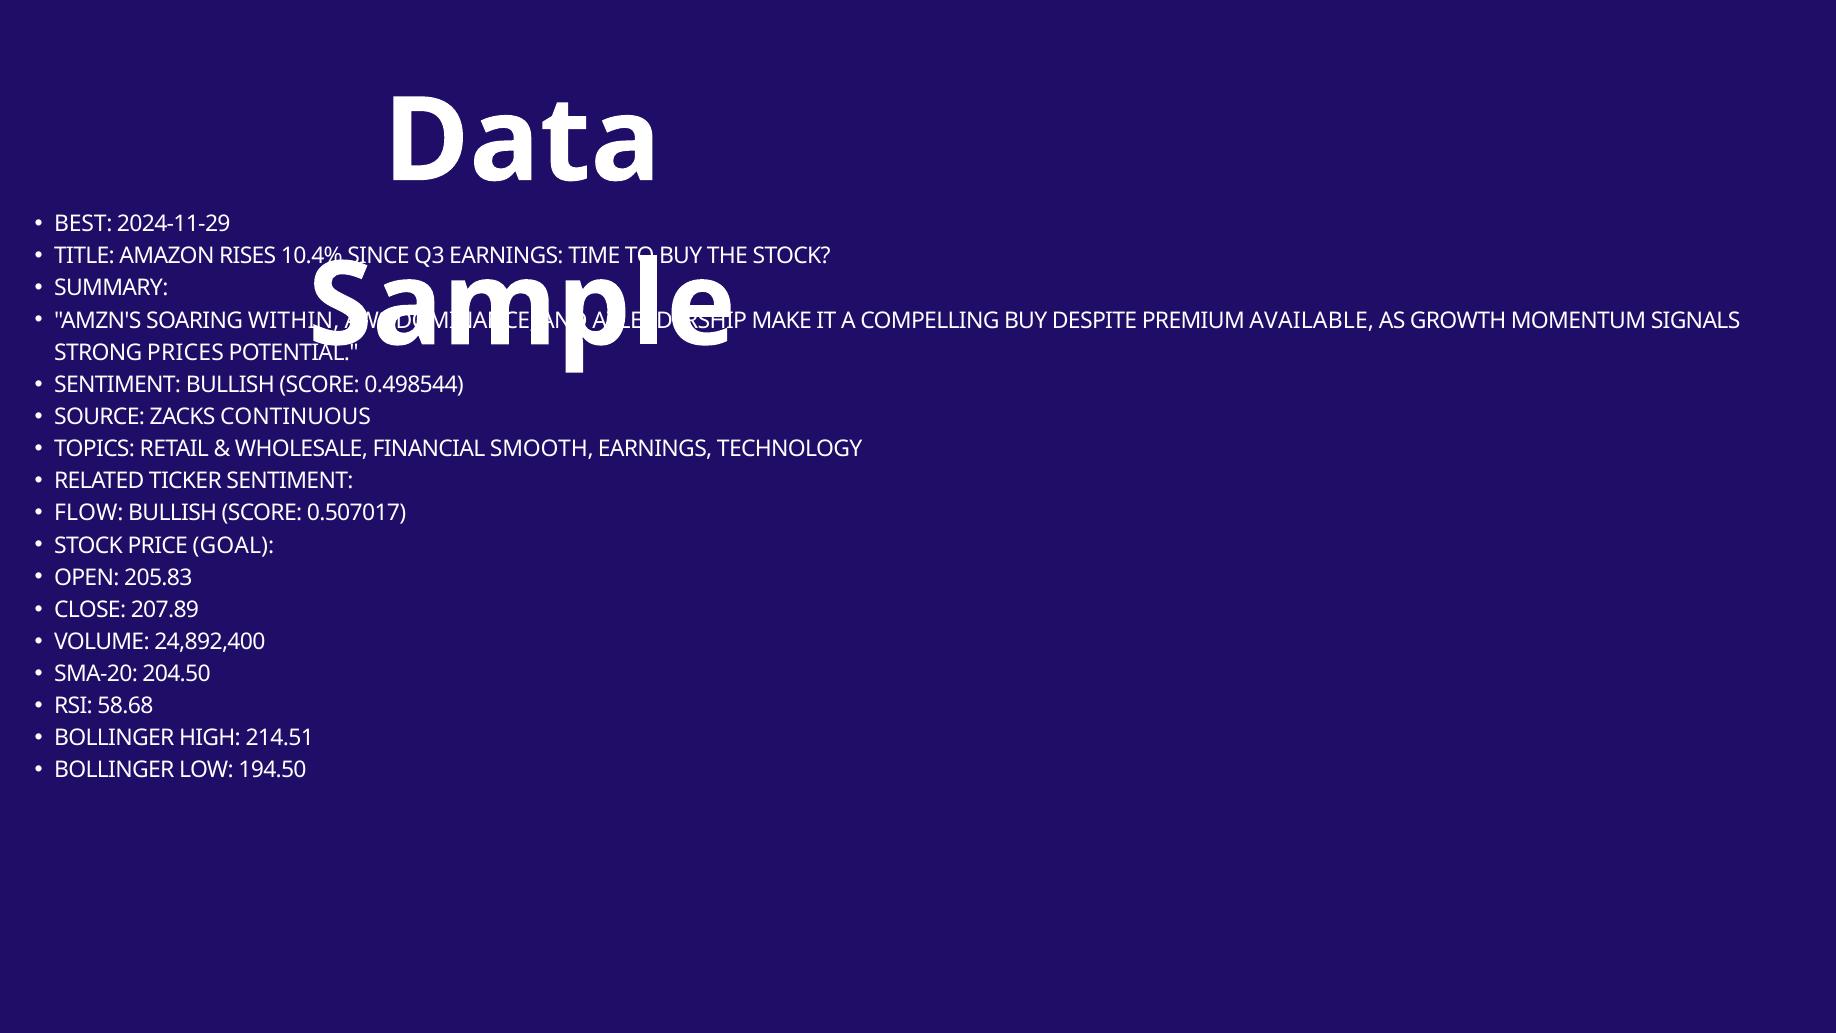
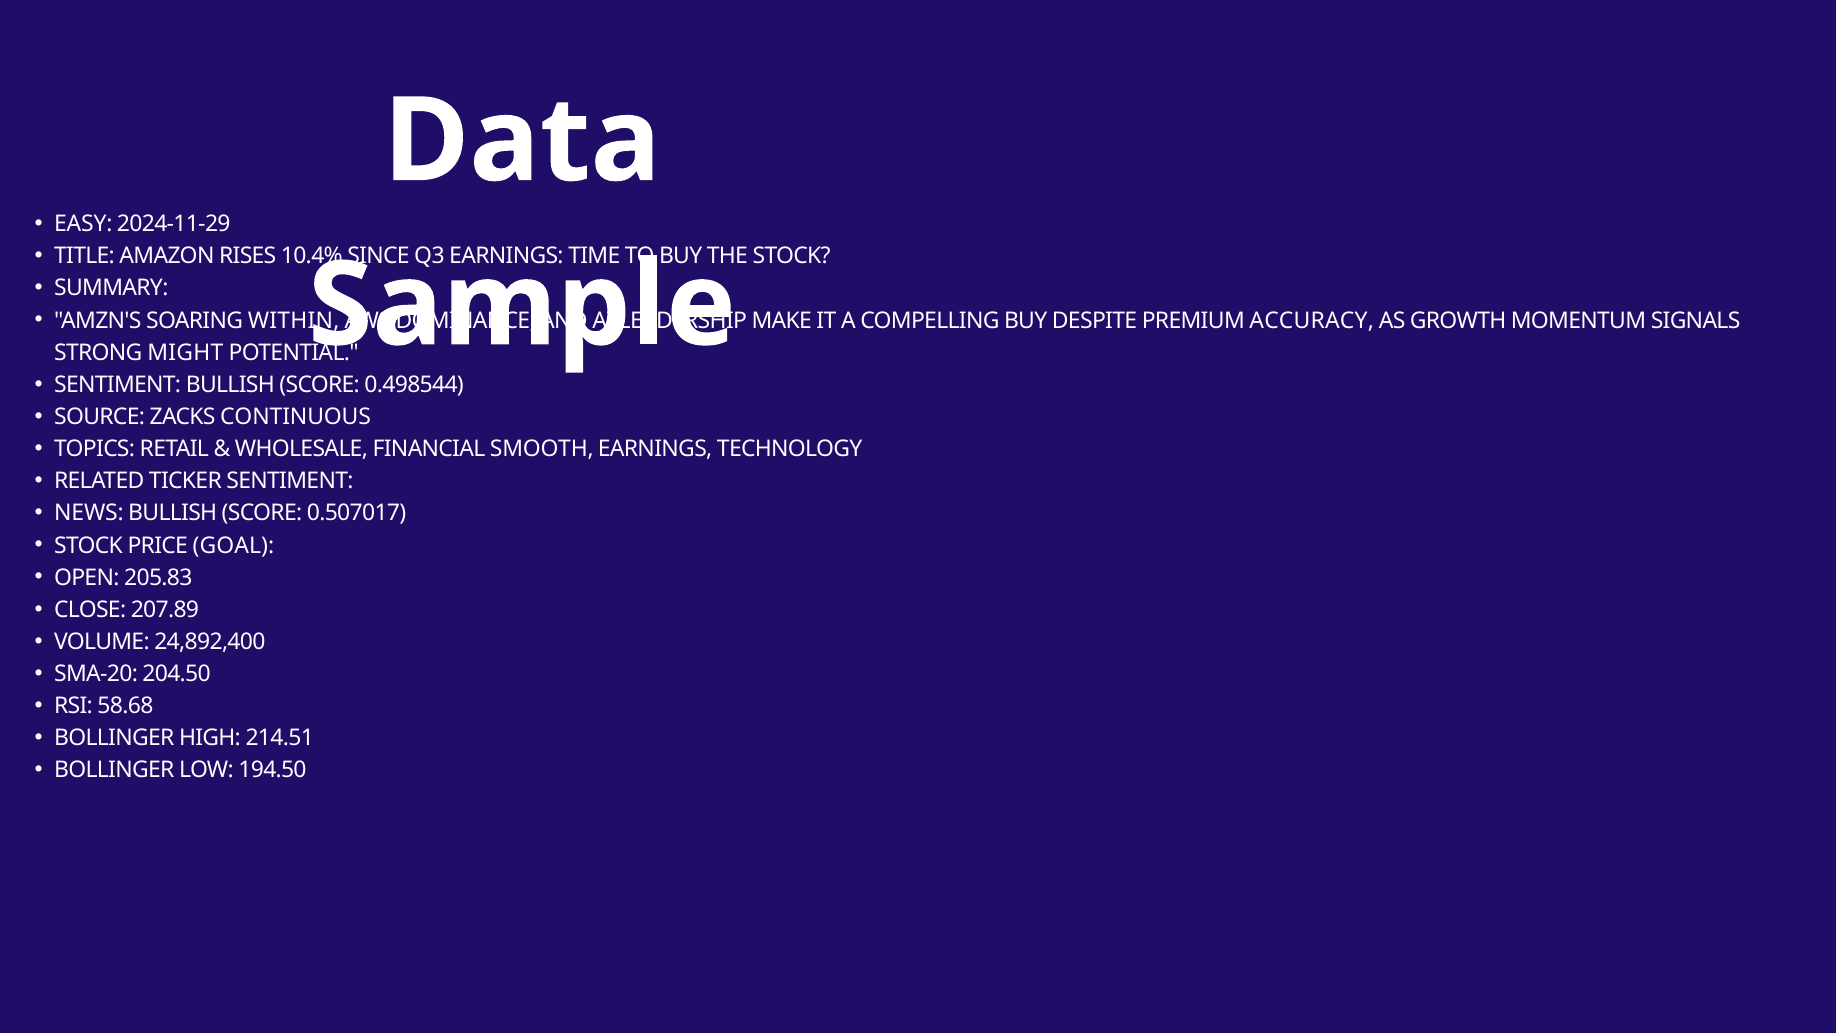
BEST: BEST -> EASY (83, 224)
AVAILABLE: AVAILABLE -> ACCURACY (1312, 320)
PRICES: PRICES -> MIGHT (185, 353)
FLOW: FLOW -> NEWS (89, 513)
